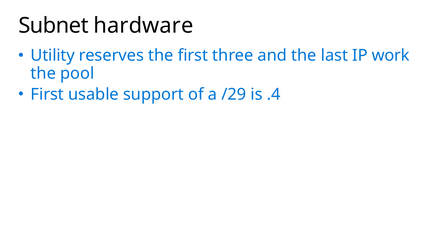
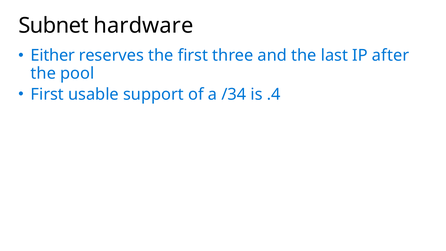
Utility: Utility -> Either (53, 56)
work: work -> after (391, 56)
/29: /29 -> /34 (234, 94)
